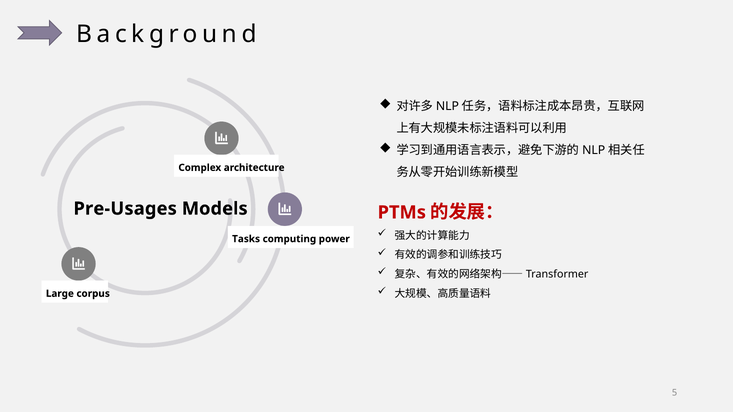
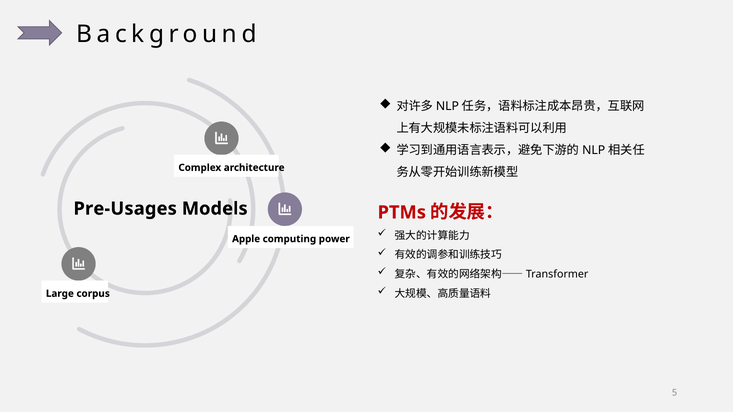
Tasks: Tasks -> Apple (246, 239)
